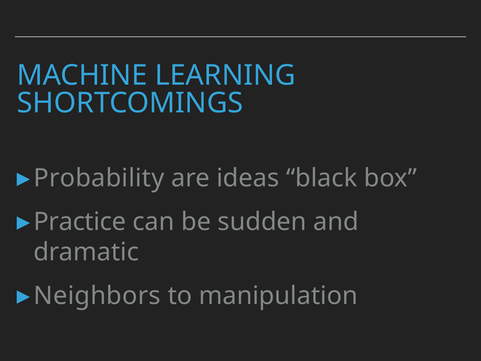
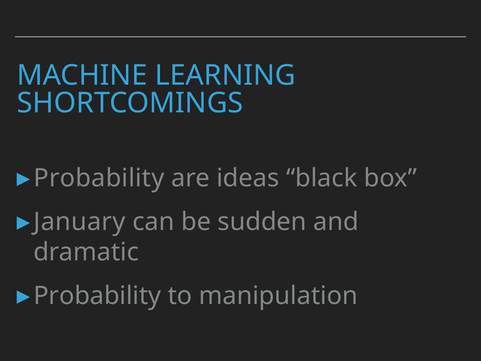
Practice: Practice -> January (79, 222)
Neighbors: Neighbors -> Probability (97, 296)
